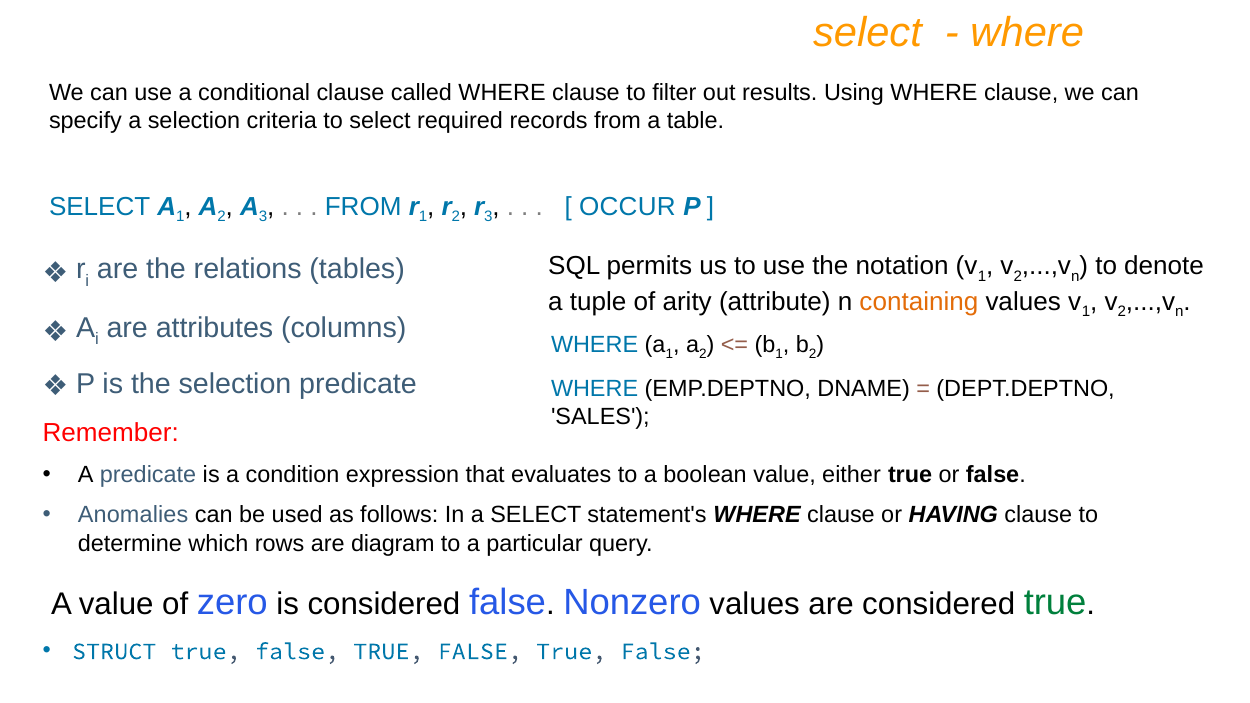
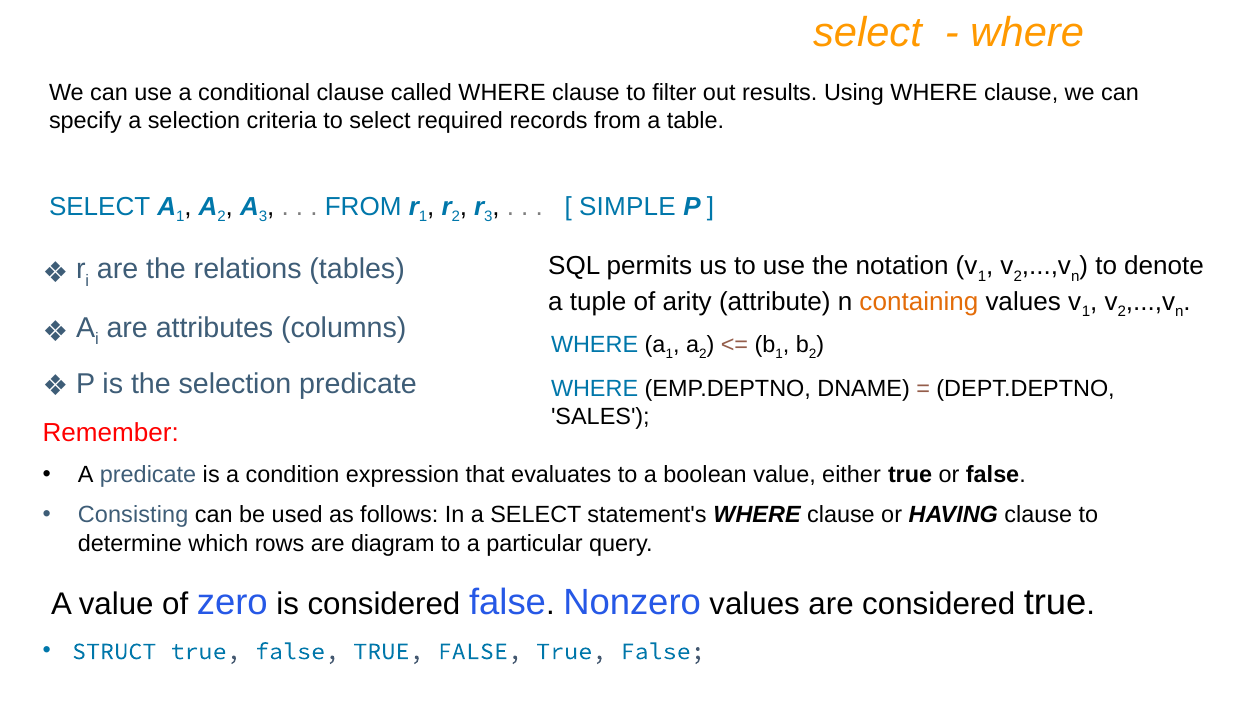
OCCUR: OCCUR -> SIMPLE (627, 207)
Anomalies: Anomalies -> Consisting (133, 515)
true colour: green -> black (1055, 602)
